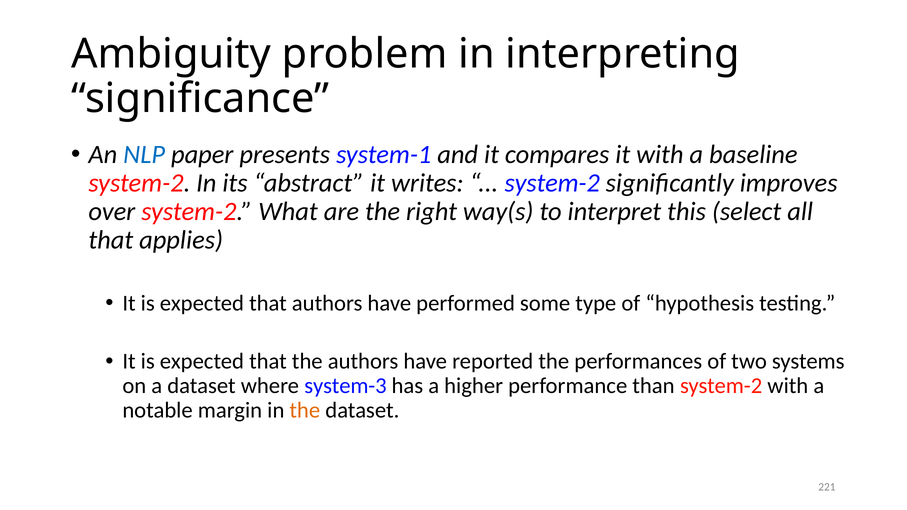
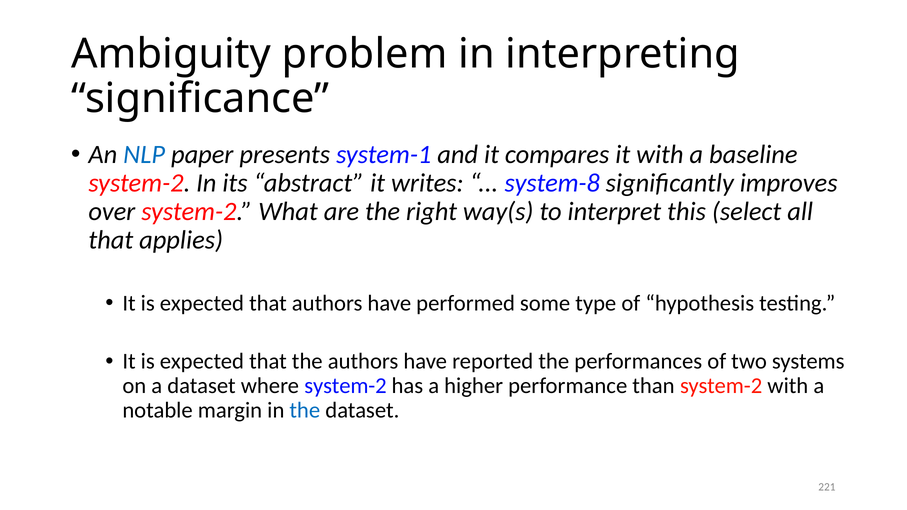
system-2: system-2 -> system-8 (552, 183)
where system-3: system-3 -> system-2 (345, 386)
the colour: orange -> blue (305, 411)
